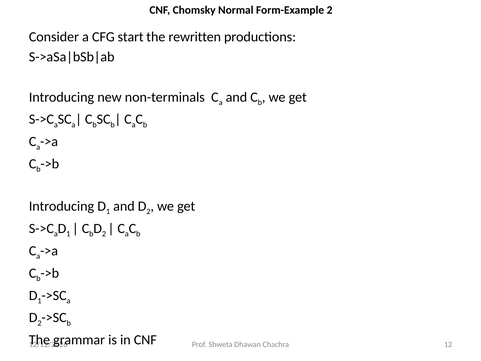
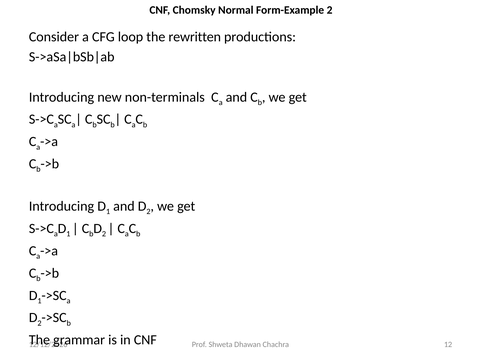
start: start -> loop (131, 37)
